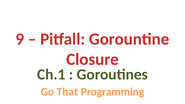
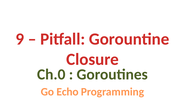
Ch.1: Ch.1 -> Ch.0 (51, 74)
That: That -> Echo (67, 92)
